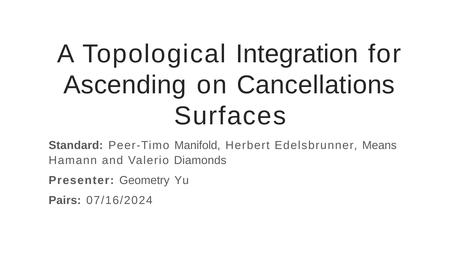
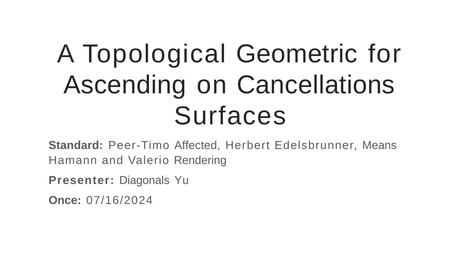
Integration: Integration -> Geometric (297, 54)
Manifold: Manifold -> Affected (197, 145)
Diamonds: Diamonds -> Rendering (200, 160)
Geometry: Geometry -> Diagonals (144, 180)
Pairs: Pairs -> Once (65, 200)
